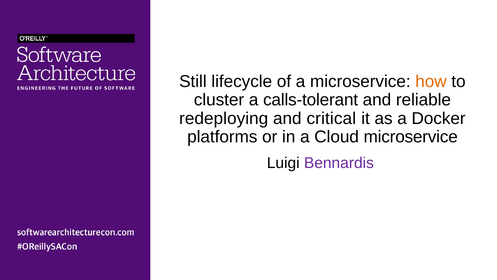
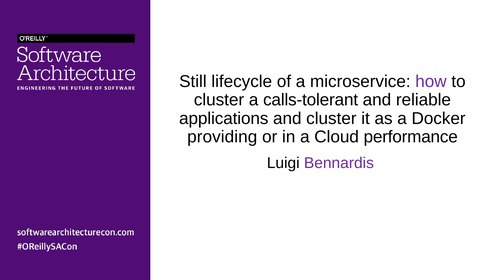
how colour: orange -> purple (431, 81)
redeploying: redeploying -> applications (224, 118)
and critical: critical -> cluster (331, 118)
platforms: platforms -> providing (222, 137)
Cloud microservice: microservice -> performance (411, 137)
